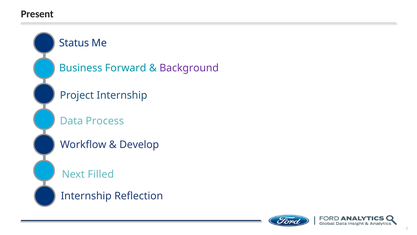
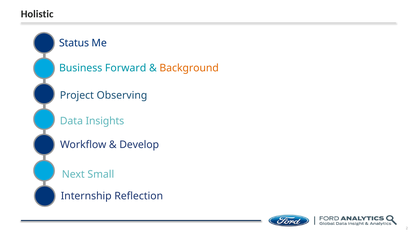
Present: Present -> Holistic (37, 14)
Background colour: purple -> orange (189, 68)
Project Internship: Internship -> Observing (122, 95)
Process: Process -> Insights (105, 121)
Filled: Filled -> Small (101, 174)
